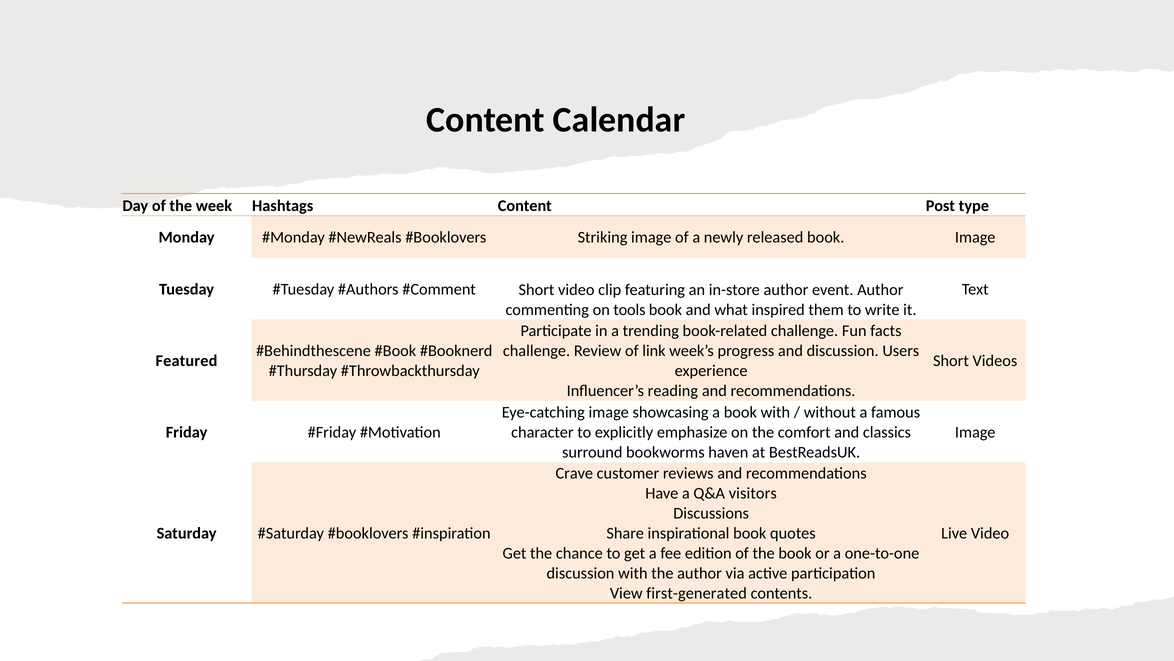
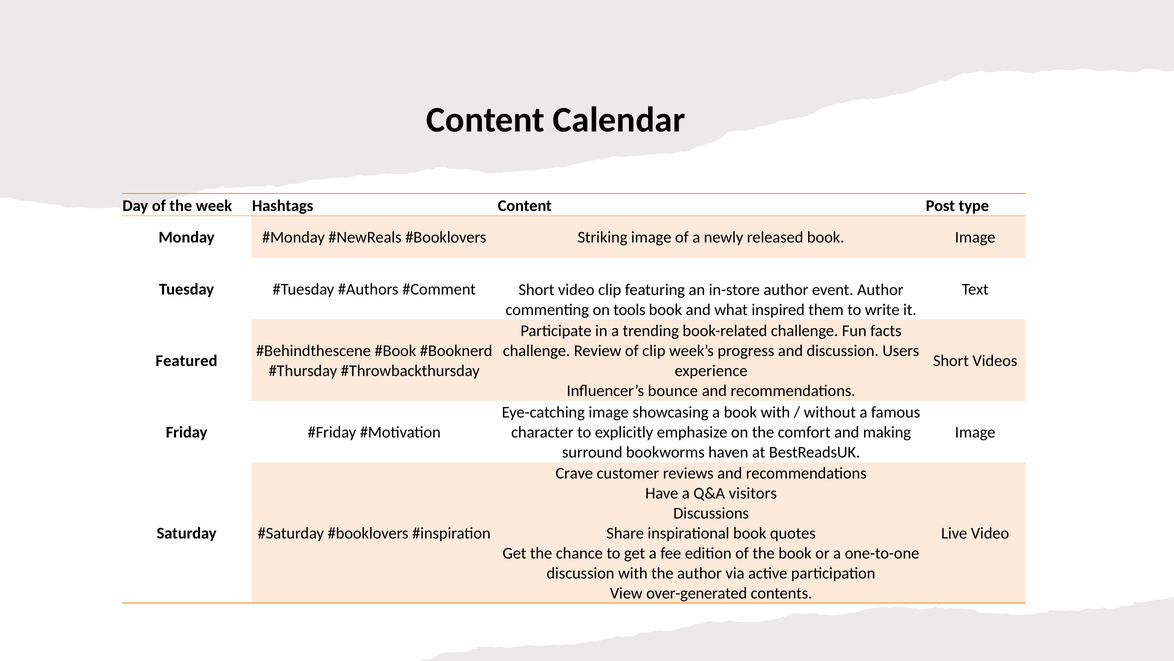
of link: link -> clip (654, 350)
reading: reading -> bounce (673, 390)
classics: classics -> making (887, 432)
first-generated: first-generated -> over-generated (697, 593)
